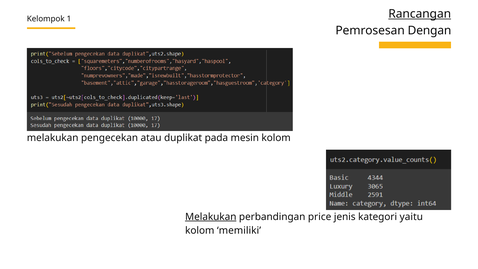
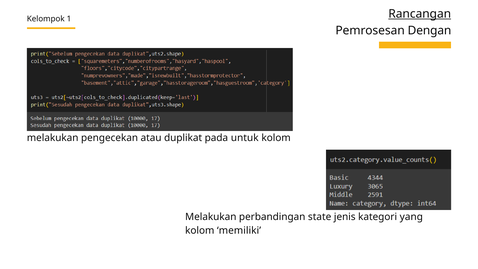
mesin: mesin -> untuk (245, 138)
Melakukan underline: present -> none (211, 217)
price: price -> state (320, 217)
yaitu: yaitu -> yang (411, 217)
